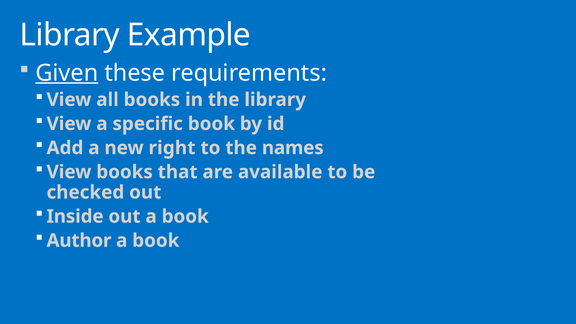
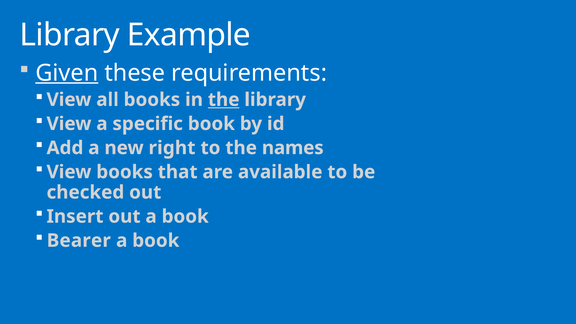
the underline: none -> present (224, 100)
Inside: Inside -> Insert (75, 216)
Author: Author -> Bearer (79, 241)
